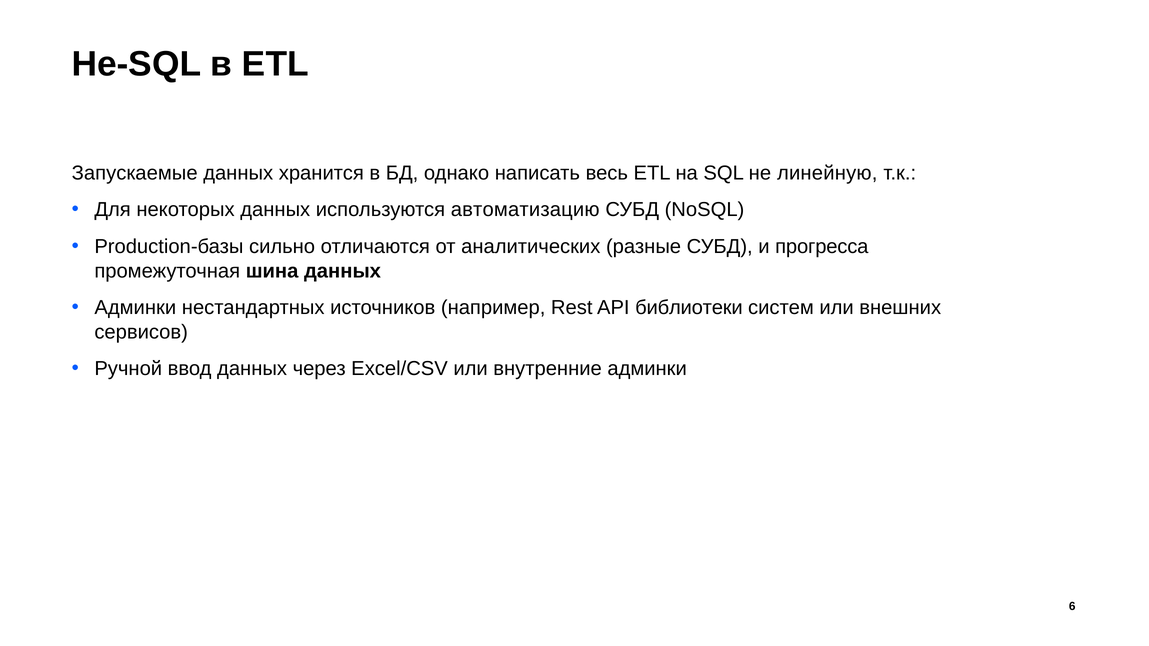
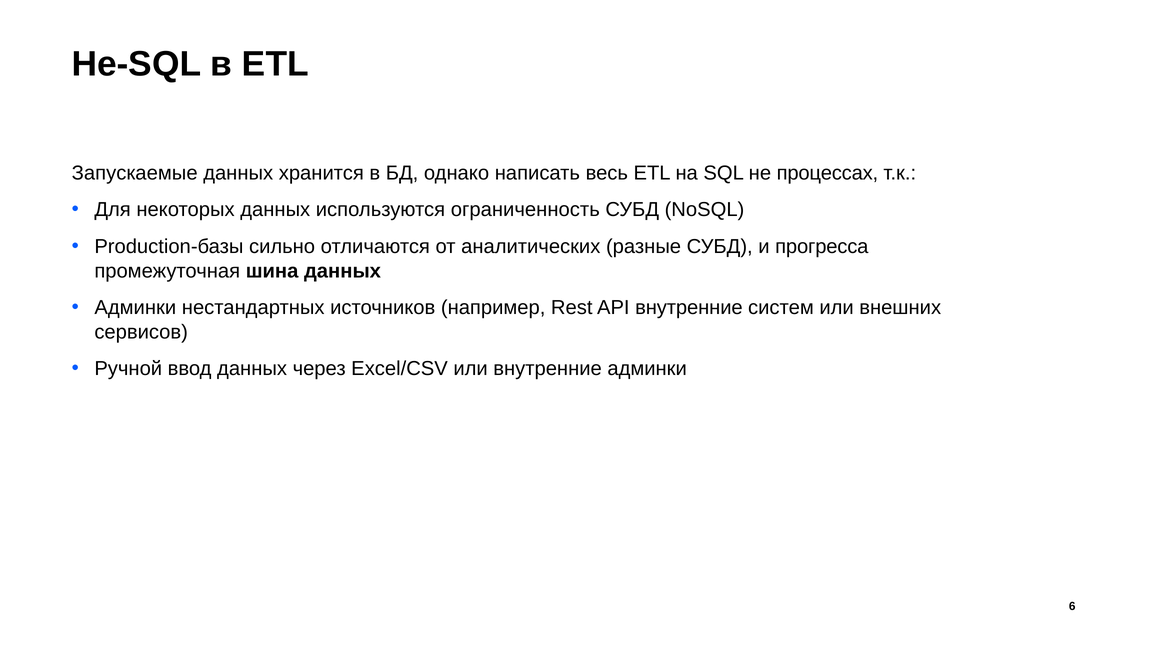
линейную: линейную -> процессах (827, 173)
автоматизацию: автоматизацию -> ограниченность (525, 210)
API библиотеки: библиотеки -> внутренние (689, 308)
